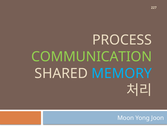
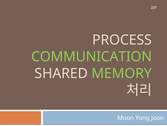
MEMORY colour: light blue -> light green (122, 73)
